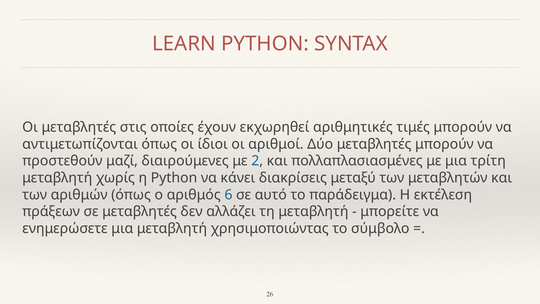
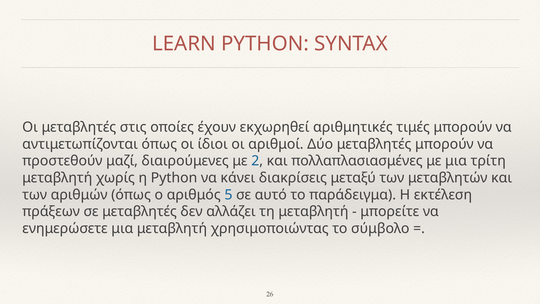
6: 6 -> 5 (228, 195)
